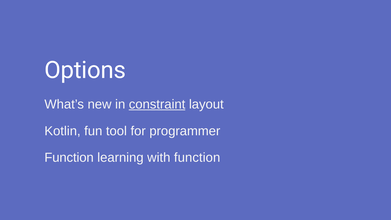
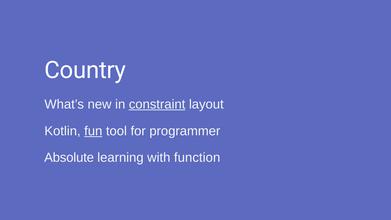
Options: Options -> Country (85, 70)
fun underline: none -> present (93, 131)
Function: Function -> Absolute (69, 158)
